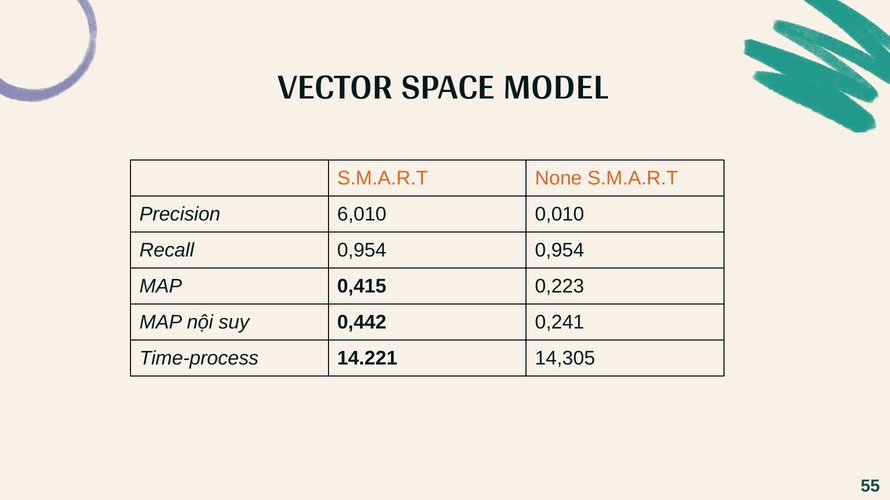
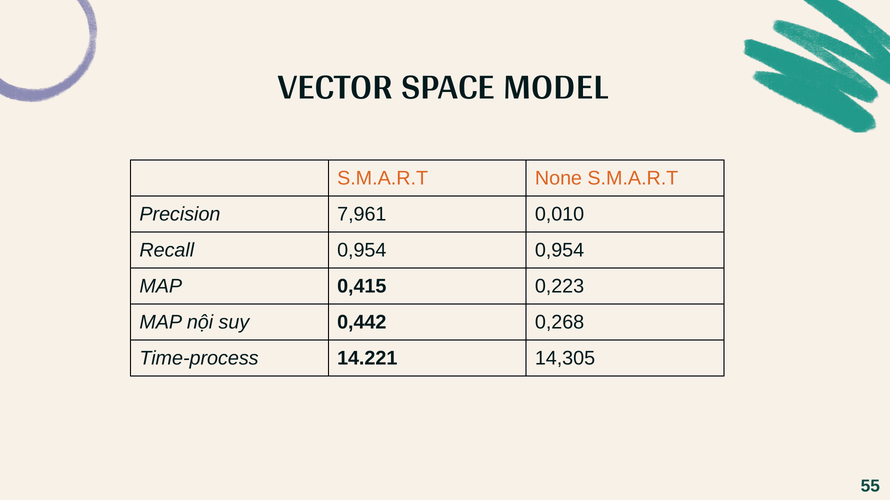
6,010: 6,010 -> 7,961 (362, 214)
0,241: 0,241 -> 0,268 (560, 323)
